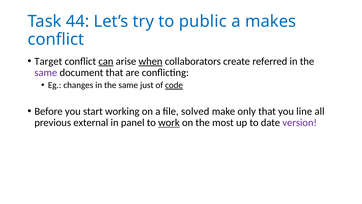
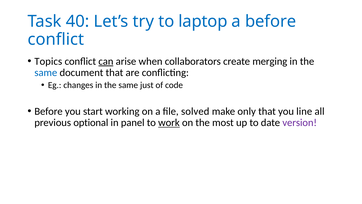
44: 44 -> 40 (78, 21)
public: public -> laptop (203, 21)
a makes: makes -> before (271, 21)
Target: Target -> Topics (48, 61)
when underline: present -> none (151, 61)
referred: referred -> merging (270, 61)
same colour: purple -> blue (46, 73)
code underline: present -> none (174, 85)
external: external -> optional (91, 122)
